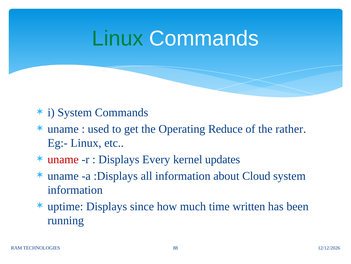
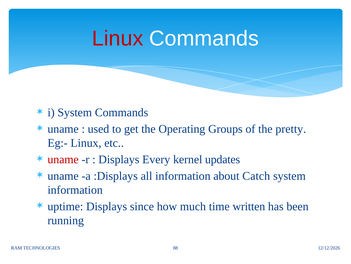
Linux colour: green -> red (118, 39)
Reduce: Reduce -> Groups (225, 129)
rather: rather -> pretty (291, 129)
Cloud: Cloud -> Catch (256, 175)
